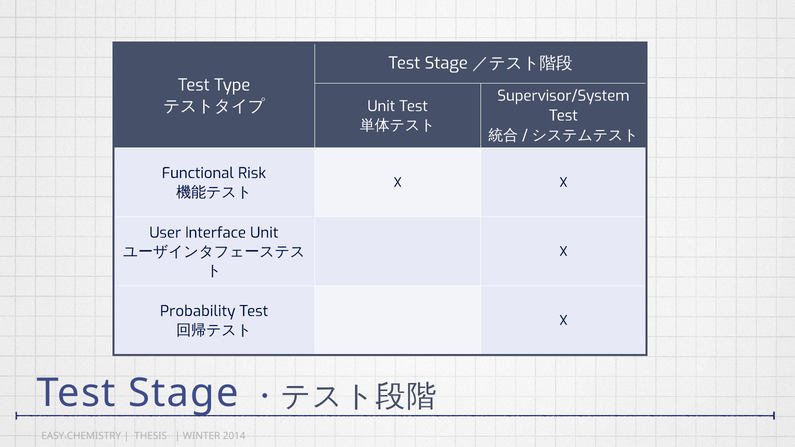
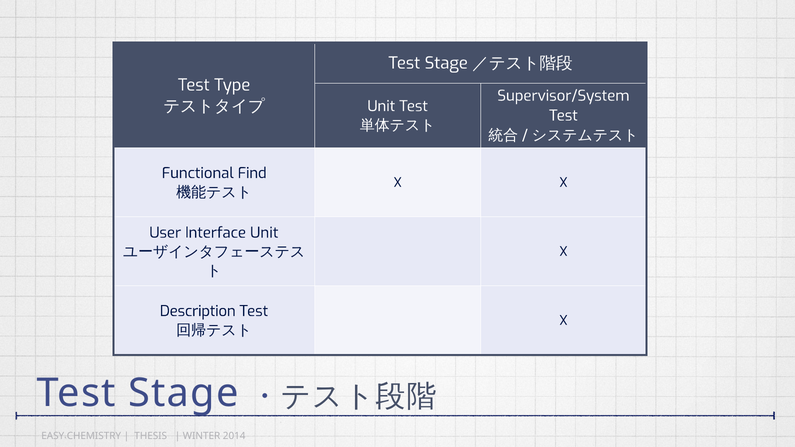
Risk: Risk -> Find (252, 173)
Probability: Probability -> Description (198, 311)
